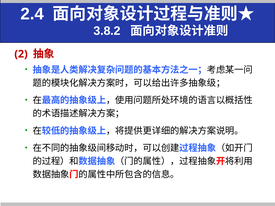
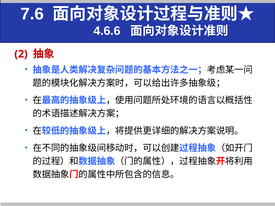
2.4: 2.4 -> 7.6 (32, 14)
3.8.2: 3.8.2 -> 4.6.6 (107, 31)
